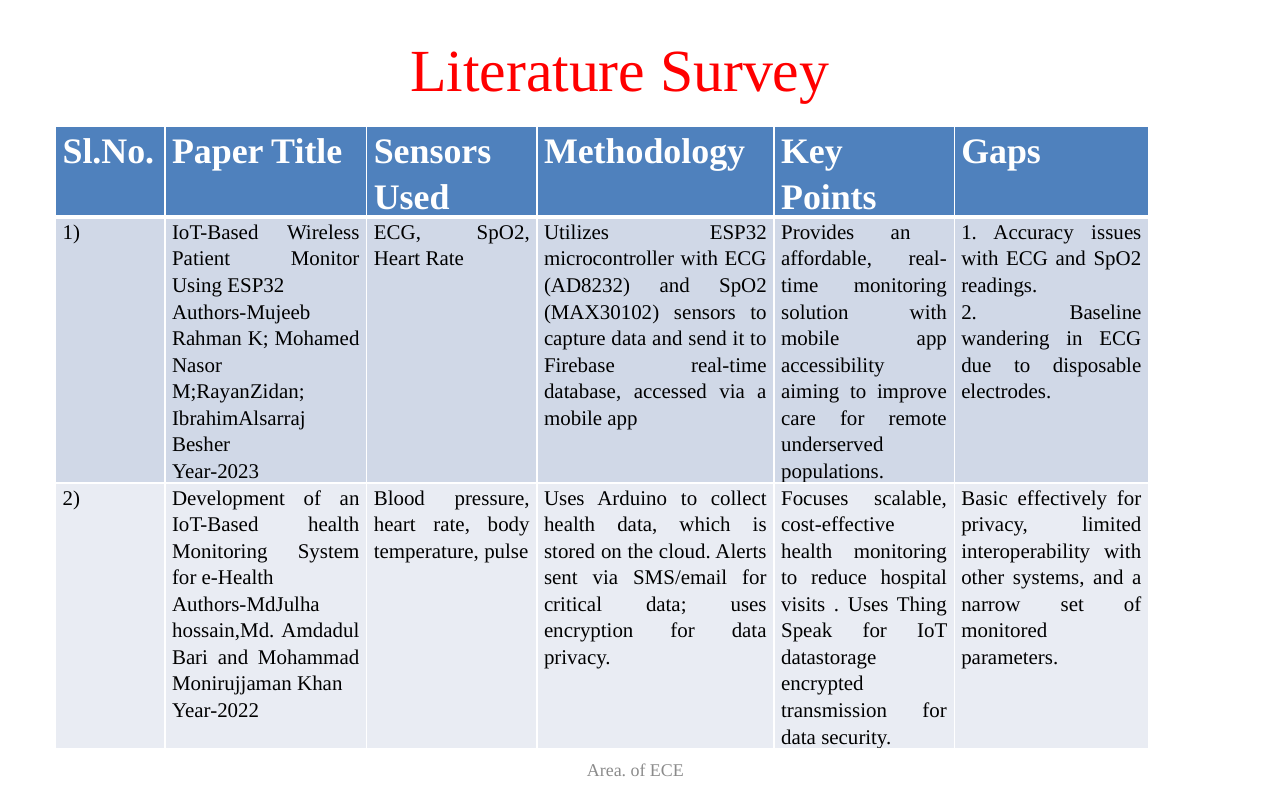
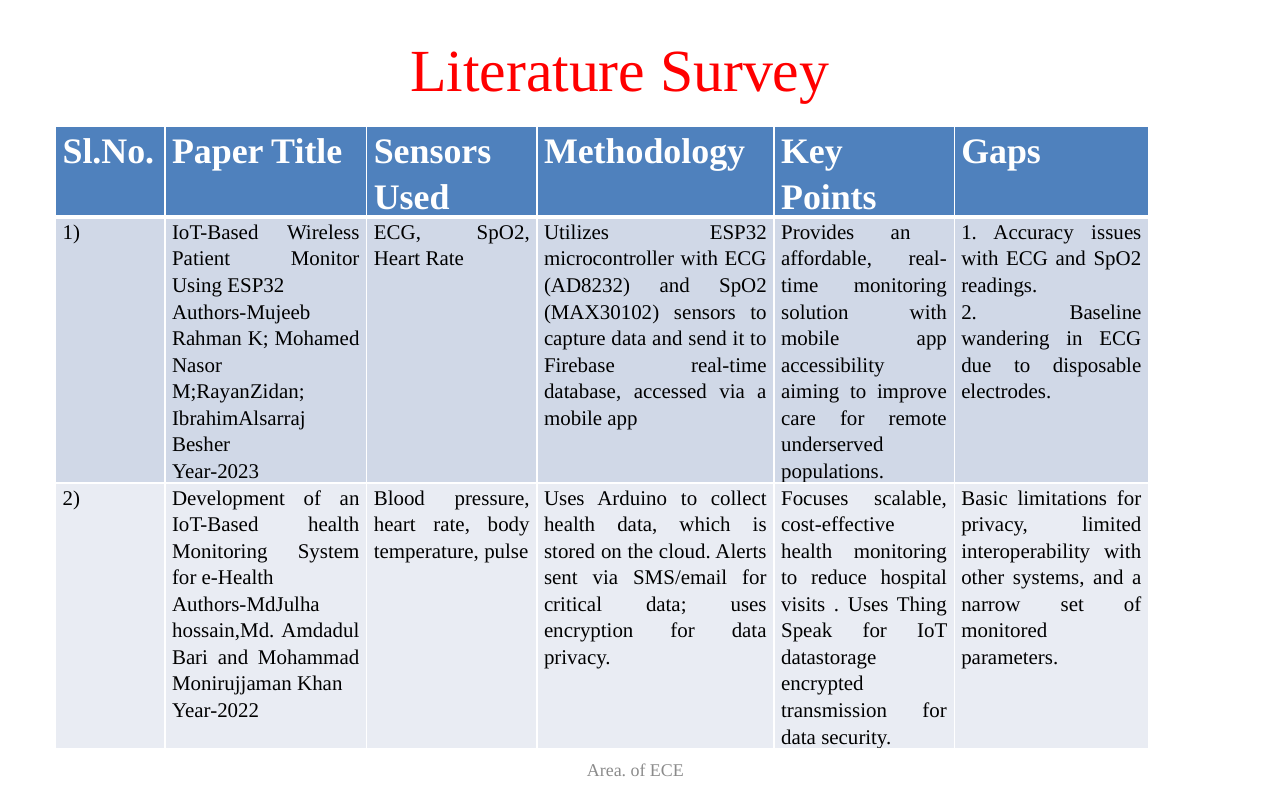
effectively: effectively -> limitations (1062, 498)
